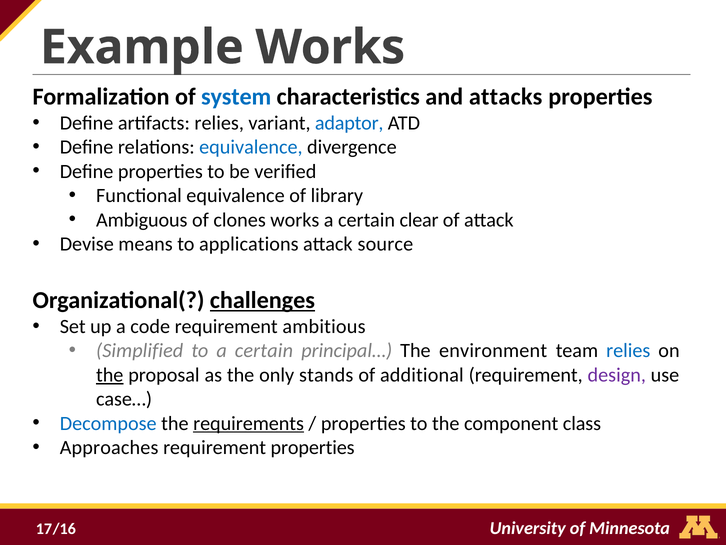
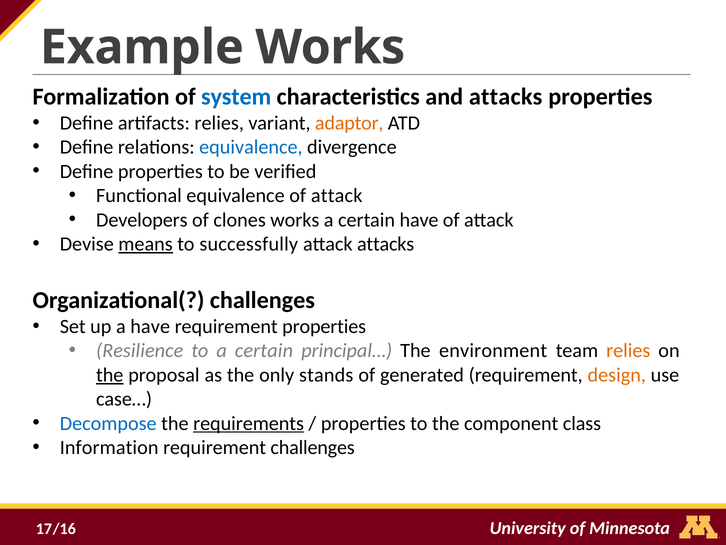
adaptor colour: blue -> orange (349, 123)
equivalence of library: library -> attack (337, 196)
Ambiguous: Ambiguous -> Developers (142, 220)
certain clear: clear -> have (419, 220)
means underline: none -> present (146, 244)
applications: applications -> successfully (249, 244)
attack source: source -> attacks (386, 244)
challenges underline: present -> none (262, 300)
a code: code -> have (150, 326)
requirement ambitious: ambitious -> properties (324, 326)
Simplified: Simplified -> Resilience (140, 350)
relies colour: blue -> orange (628, 350)
additional: additional -> generated (422, 375)
design colour: purple -> orange (617, 375)
Approaches: Approaches -> Information (109, 447)
requirement properties: properties -> challenges (313, 447)
